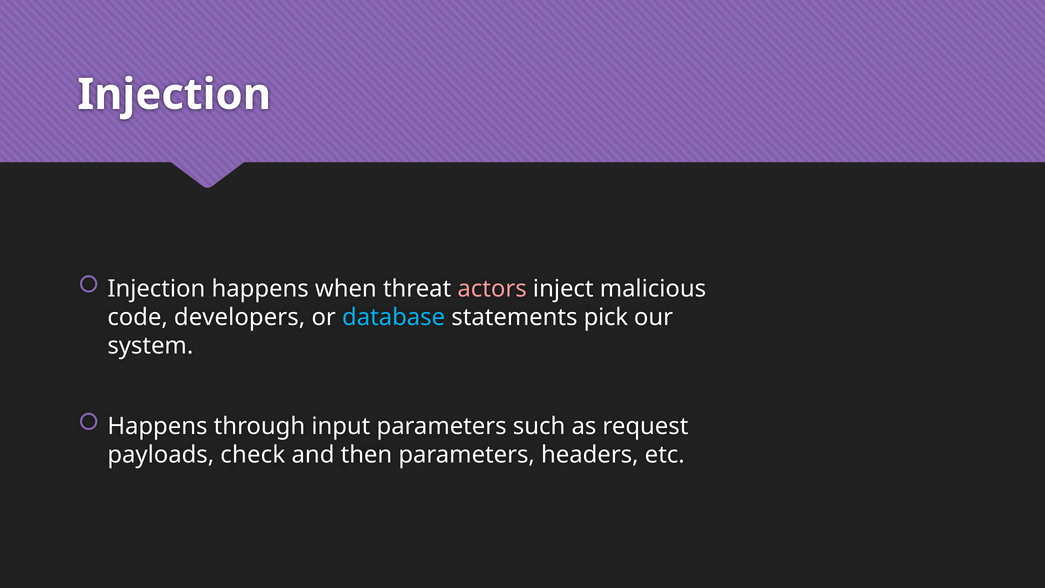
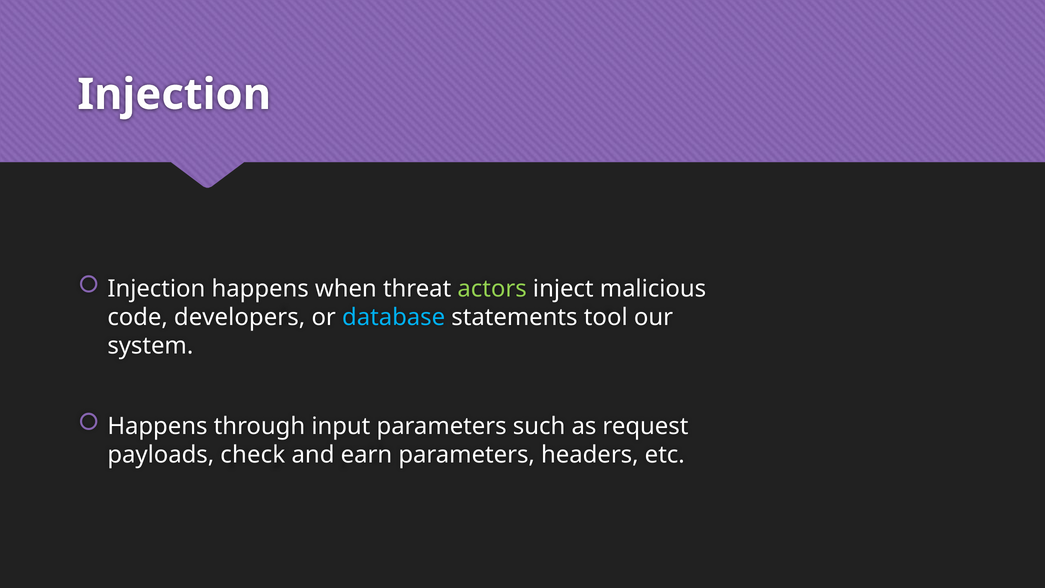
actors colour: pink -> light green (492, 289)
pick: pick -> tool (606, 317)
then: then -> earn (366, 455)
